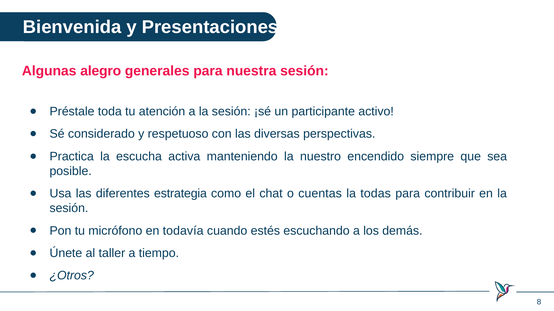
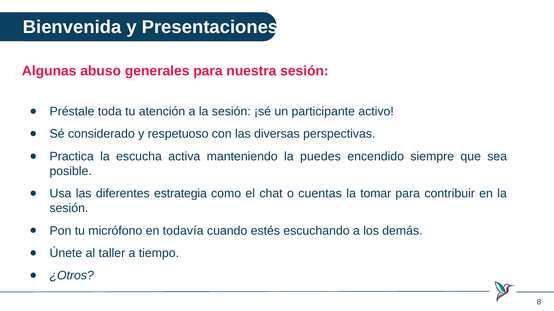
alegro: alegro -> abuso (101, 71)
nuestro: nuestro -> puedes (320, 157)
todas: todas -> tomar (376, 194)
